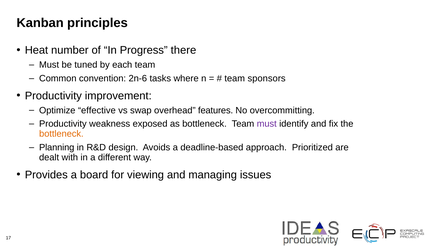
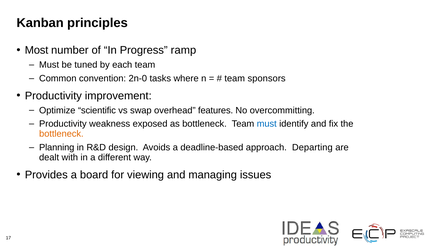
Heat: Heat -> Most (37, 50)
there: there -> ramp (183, 50)
2n-6: 2n-6 -> 2n-0 (138, 78)
effective: effective -> scientific (97, 110)
must colour: purple -> blue (267, 124)
Prioritized: Prioritized -> Departing (312, 148)
